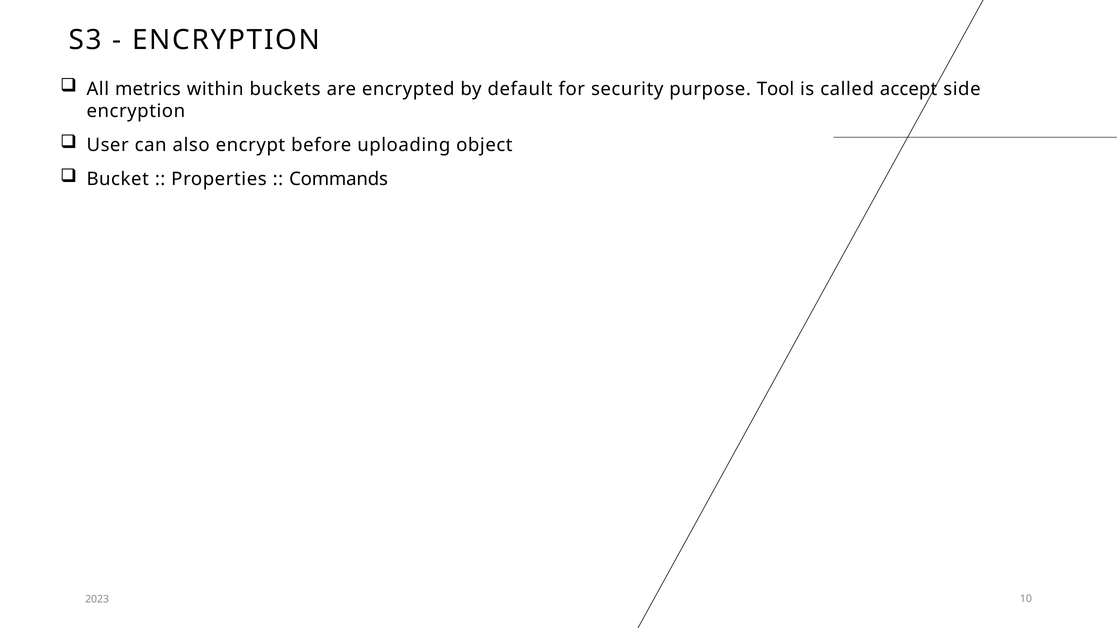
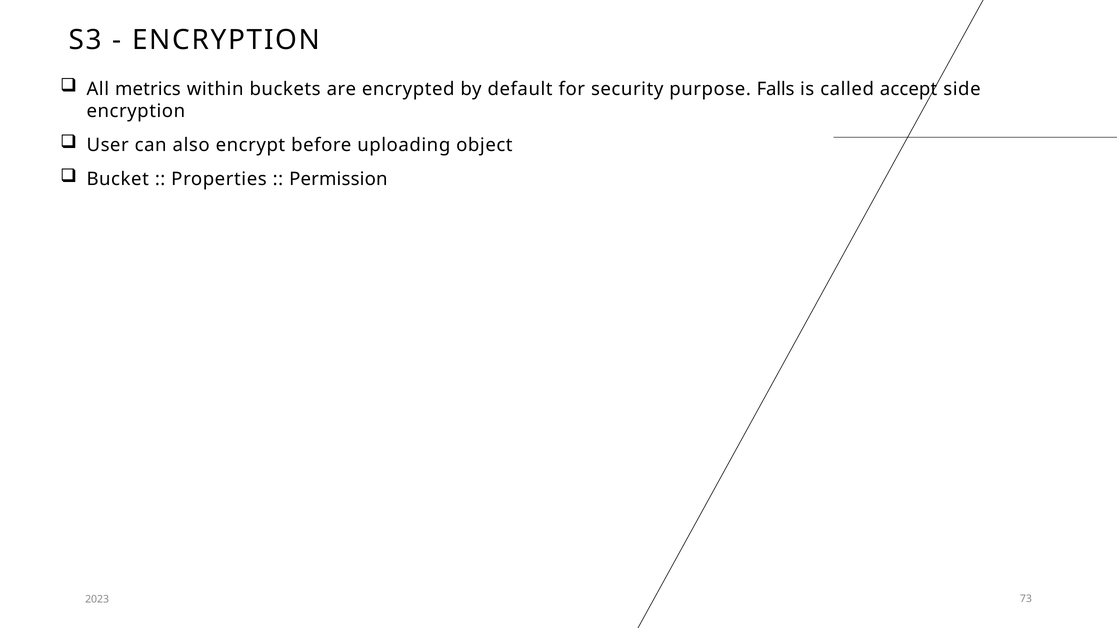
Tool: Tool -> Falls (776, 89)
Commands: Commands -> Permission (338, 179)
10: 10 -> 73 (1026, 599)
